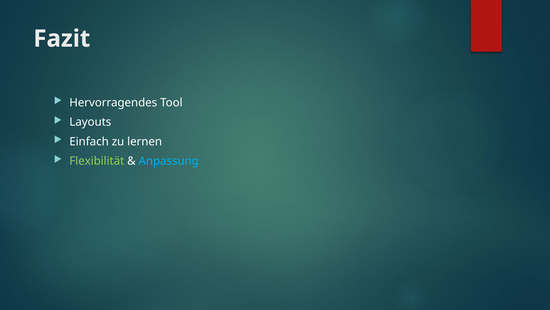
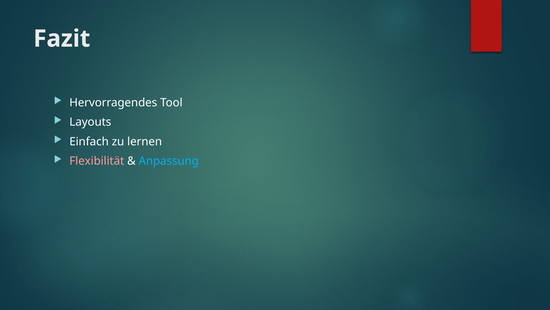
Flexibilität colour: light green -> pink (97, 161)
